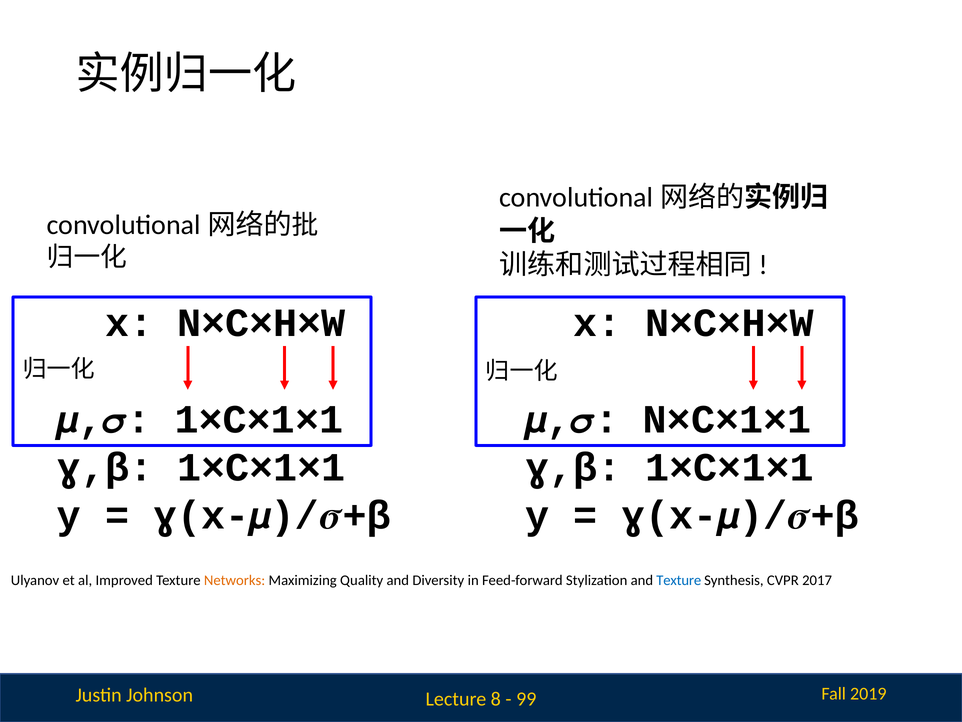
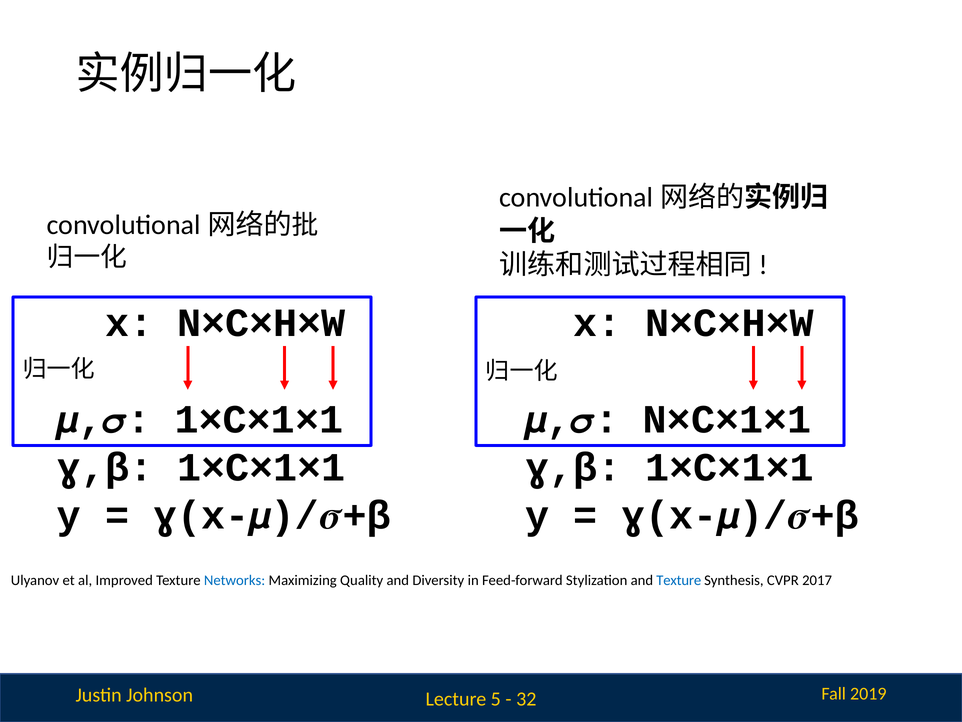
Networks colour: orange -> blue (235, 580)
8: 8 -> 5 (496, 699)
99: 99 -> 32 (526, 699)
